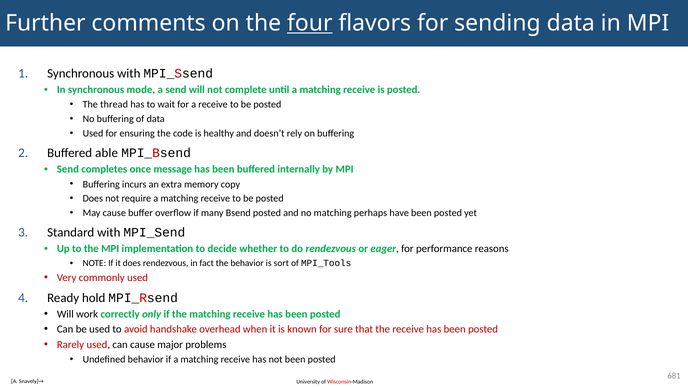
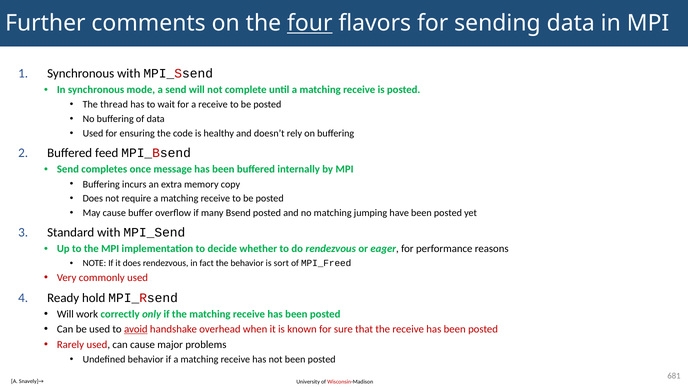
able: able -> feed (107, 153)
perhaps: perhaps -> jumping (371, 213)
MPI_Tools: MPI_Tools -> MPI_Freed (326, 263)
avoid underline: none -> present (136, 329)
